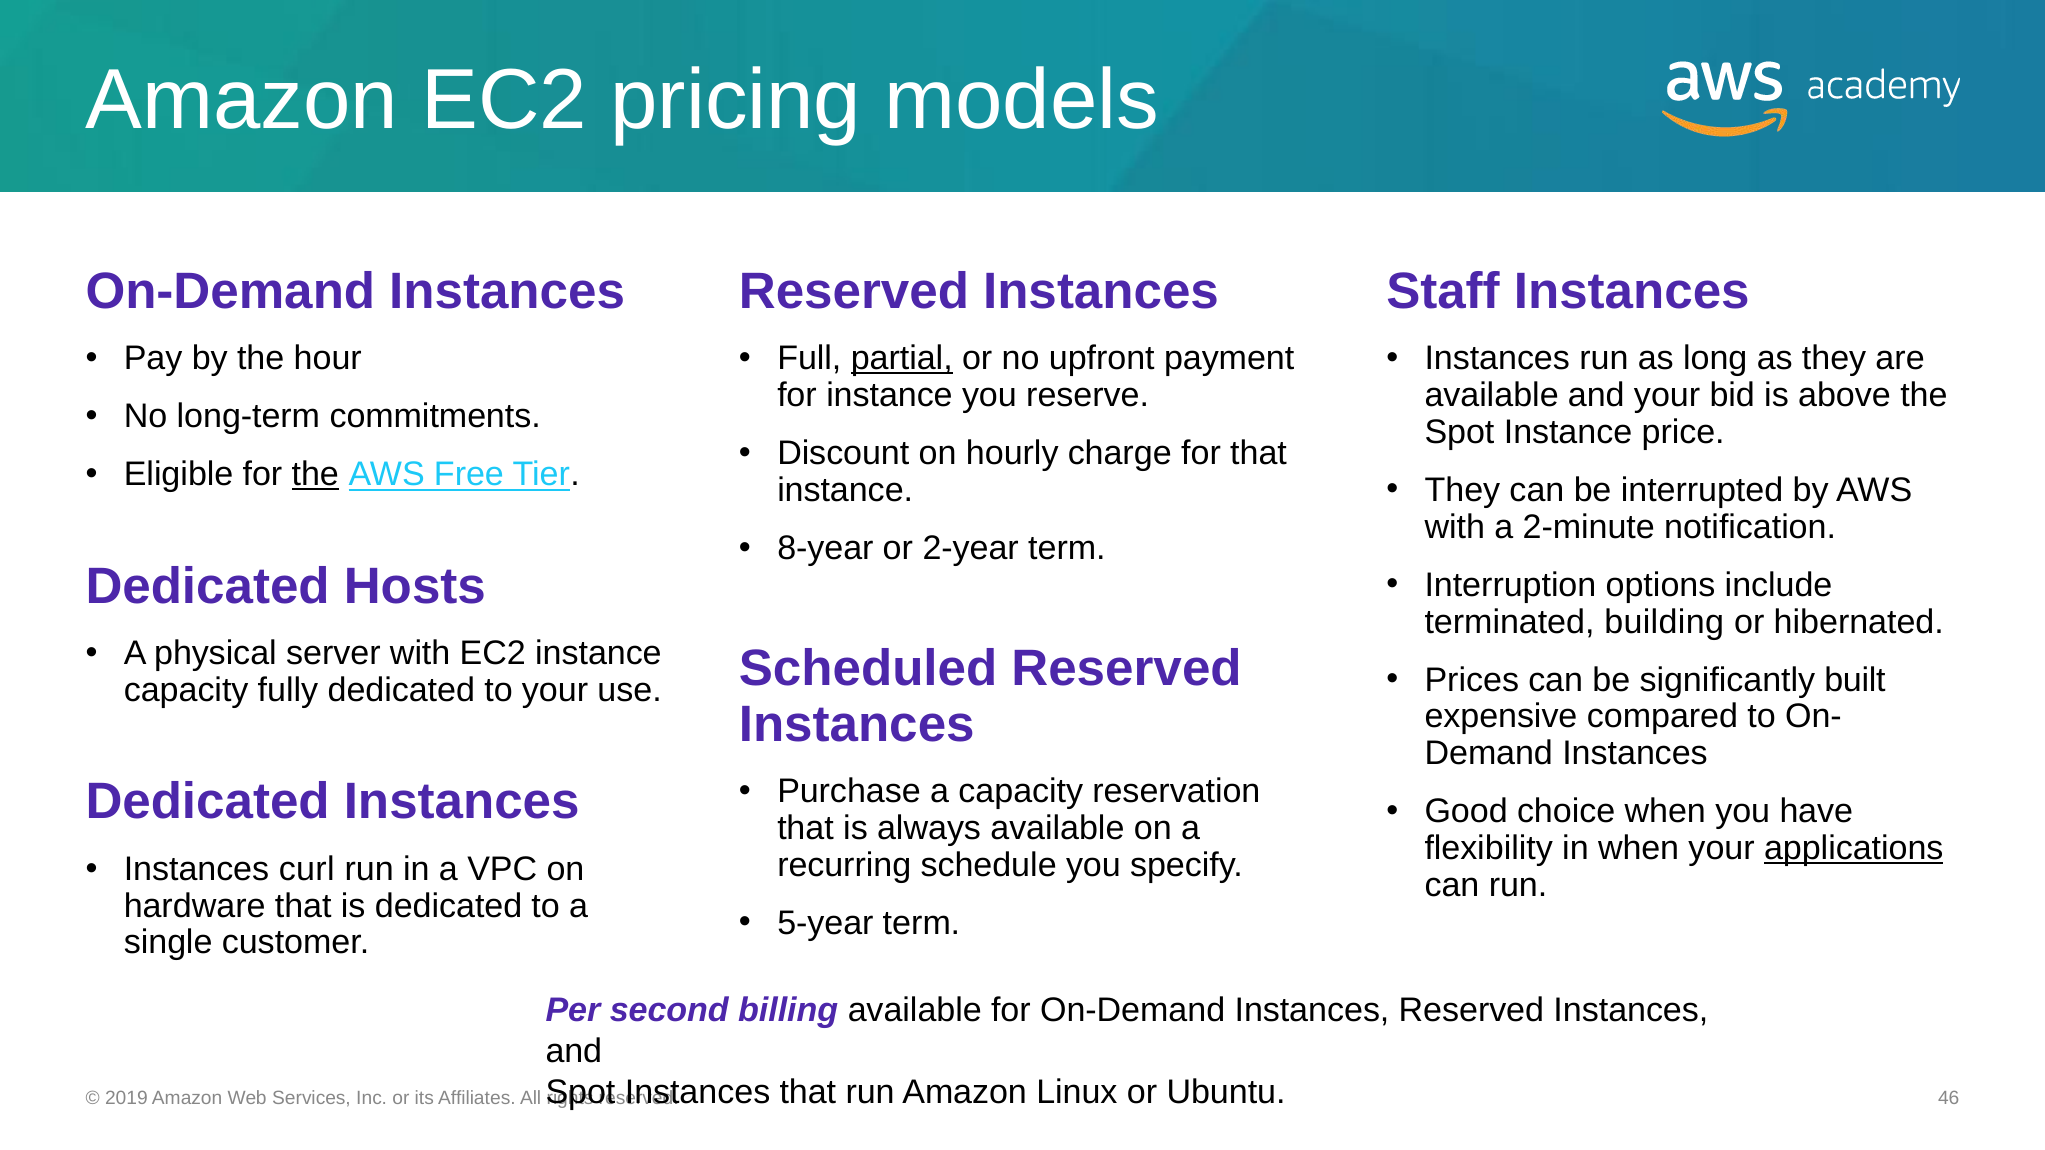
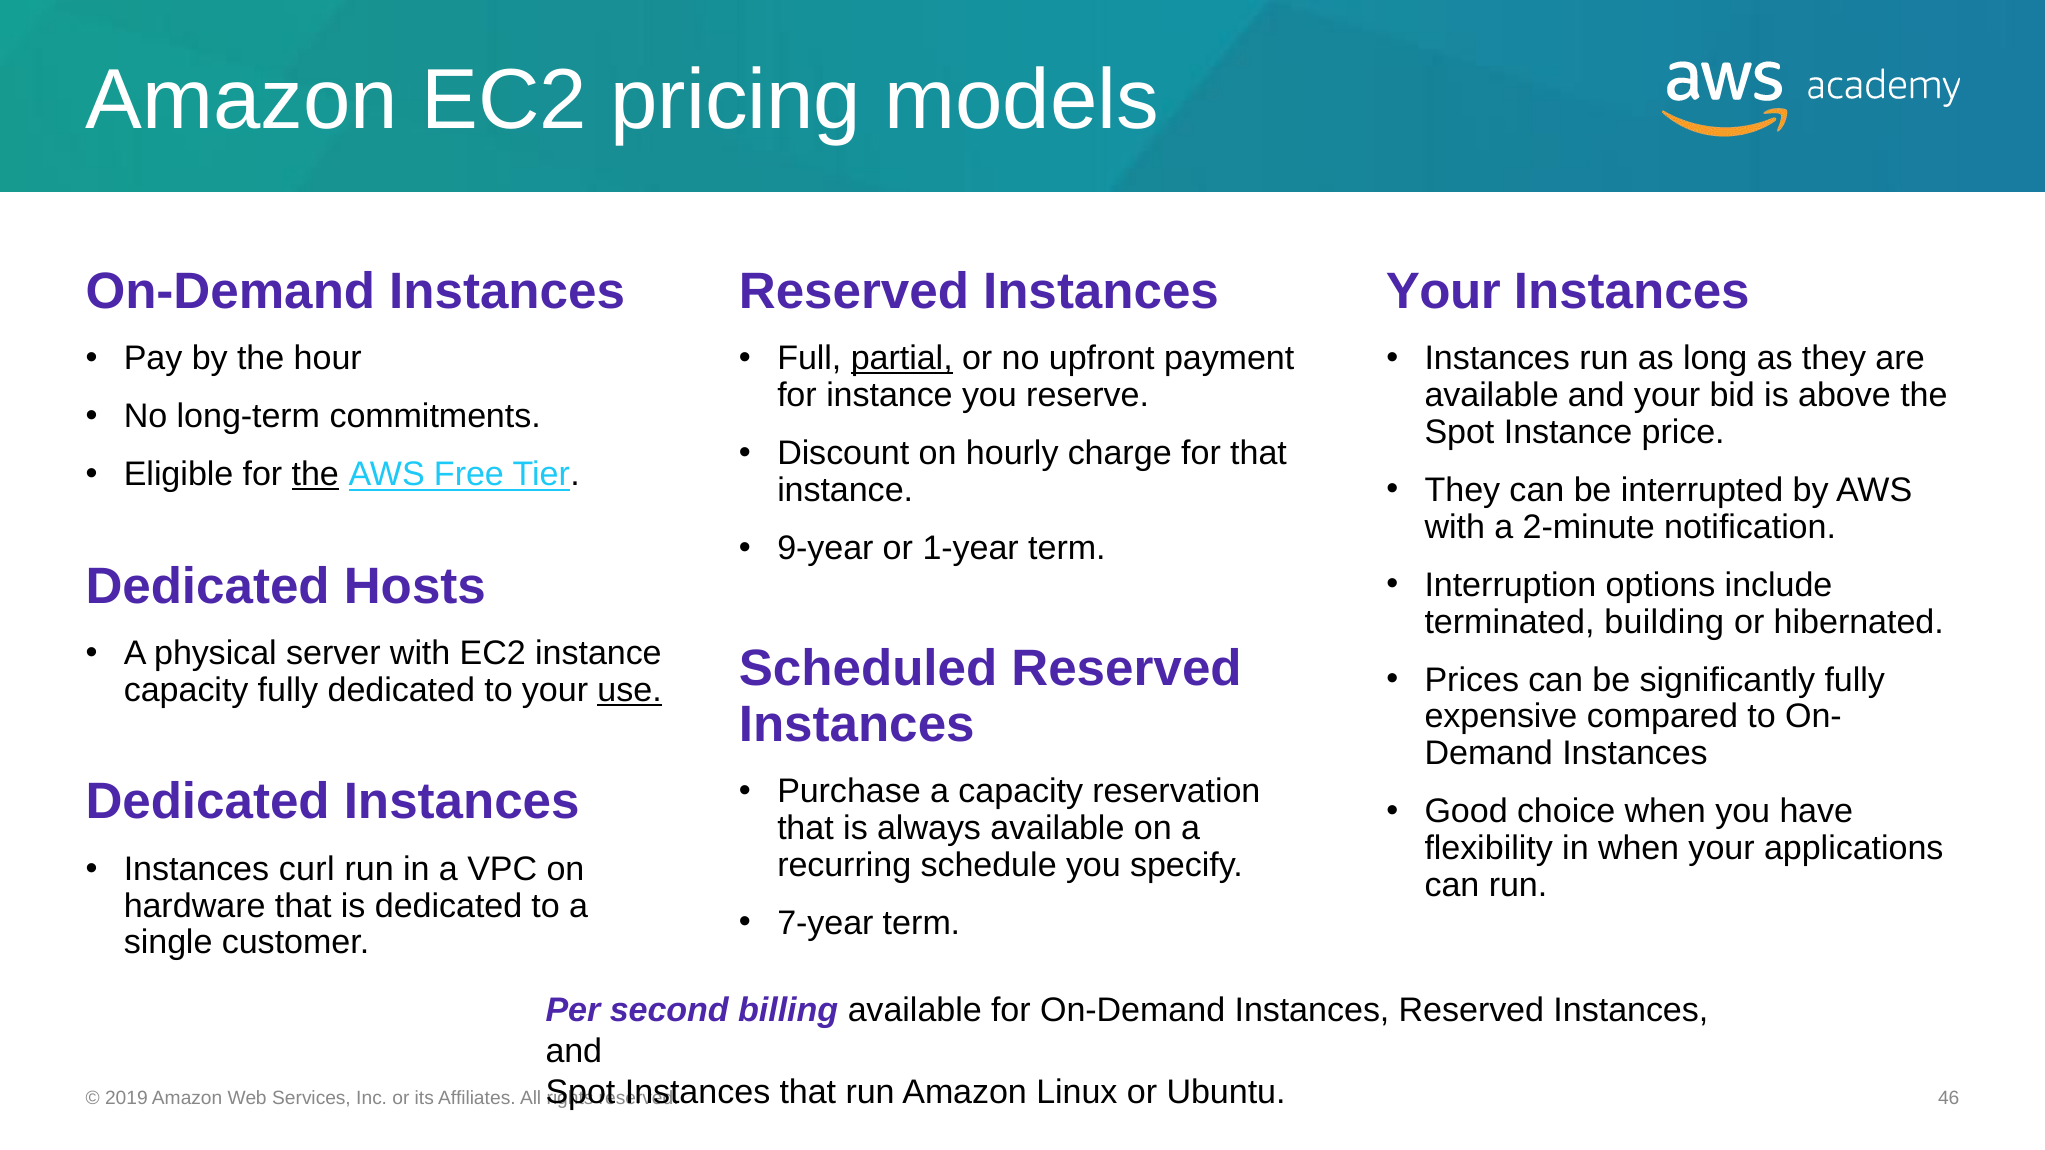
Staff: Staff -> Your (1443, 291)
8-year: 8-year -> 9-year (825, 548)
2-year: 2-year -> 1-year (971, 548)
significantly built: built -> fully (1855, 680)
use underline: none -> present (630, 691)
applications underline: present -> none (1854, 848)
5-year: 5-year -> 7-year (825, 923)
